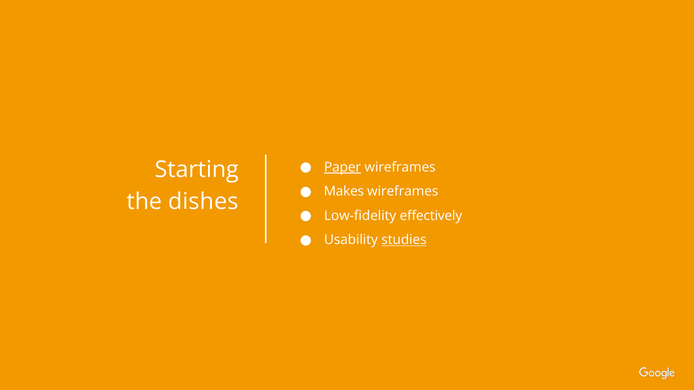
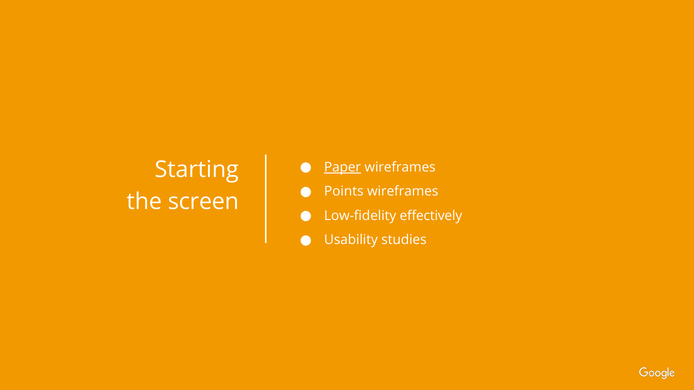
Makes: Makes -> Points (344, 192)
dishes: dishes -> screen (203, 202)
studies underline: present -> none (404, 240)
